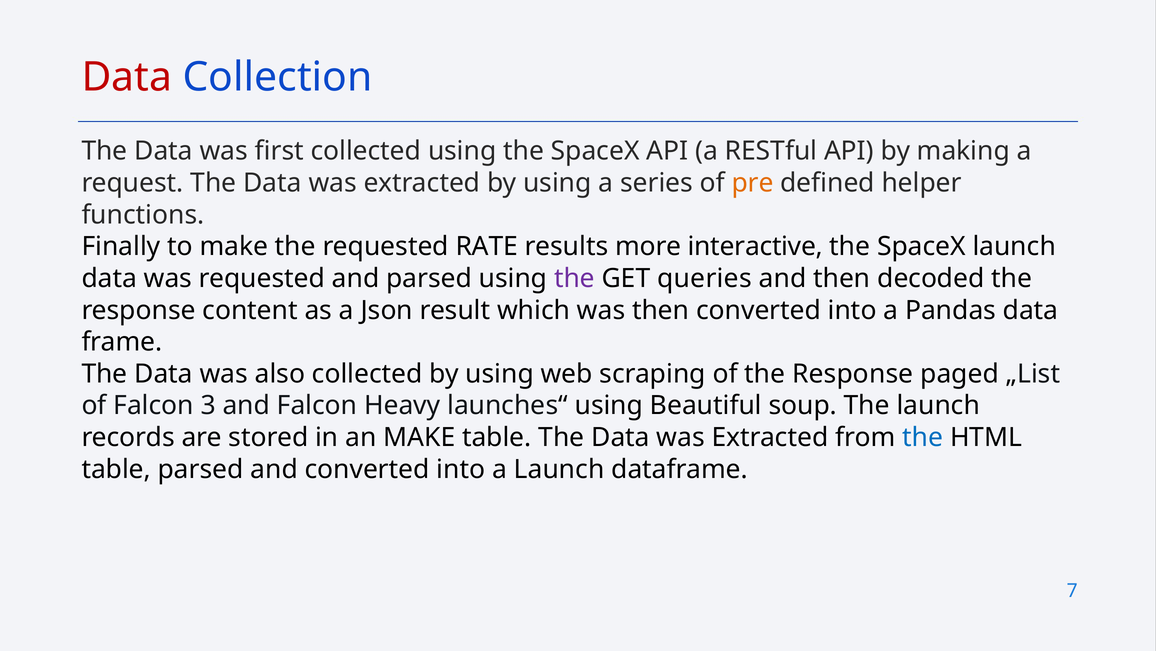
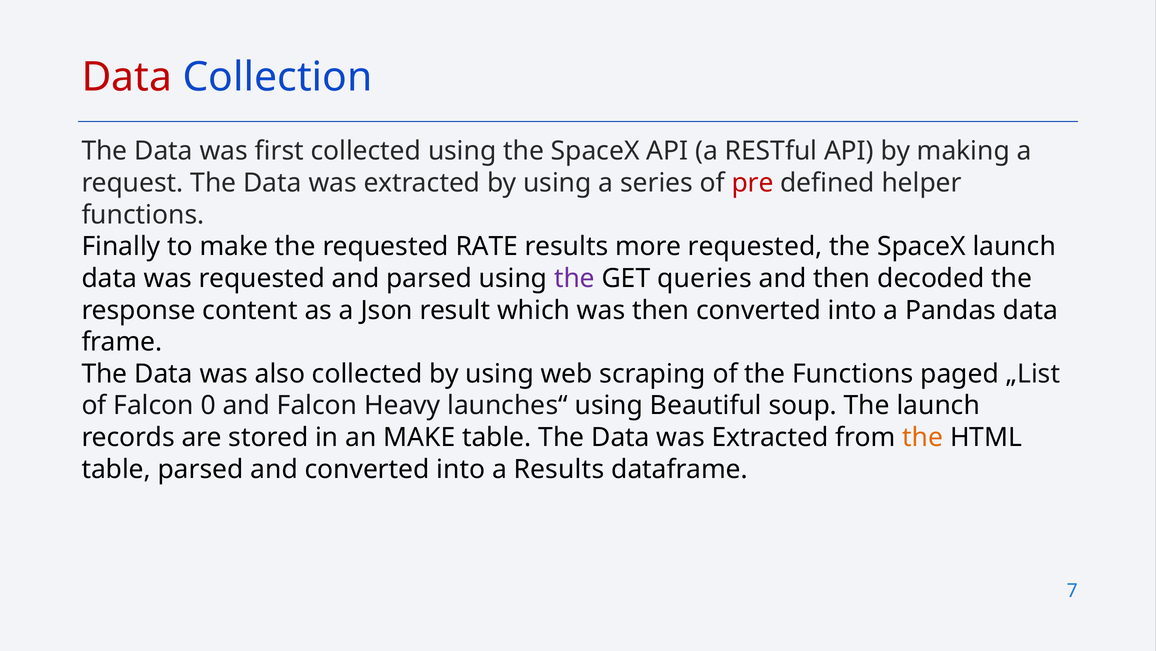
pre colour: orange -> red (753, 183)
more interactive: interactive -> requested (755, 246)
of the Response: Response -> Functions (853, 373)
3: 3 -> 0 (208, 405)
the colour: blue -> orange (923, 437)
a Launch: Launch -> Results (559, 469)
